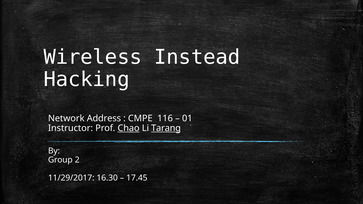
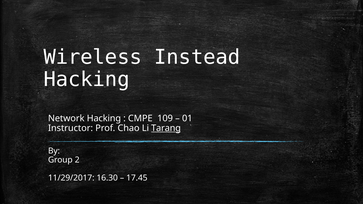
Network Address: Address -> Hacking (104, 119)
116: 116 -> 109 (165, 119)
Chao underline: present -> none (129, 128)
